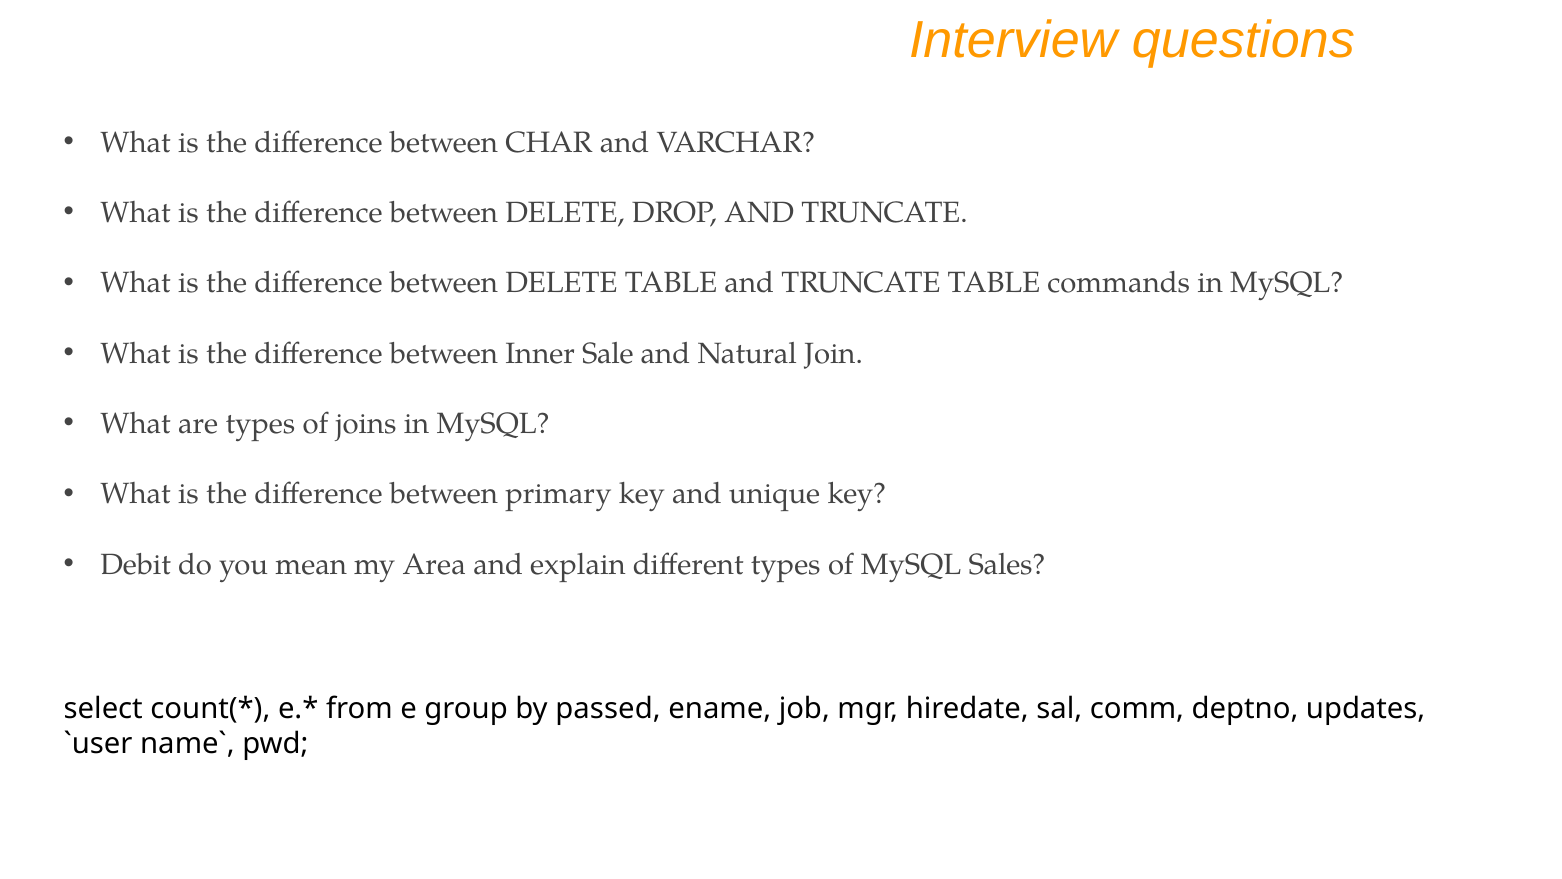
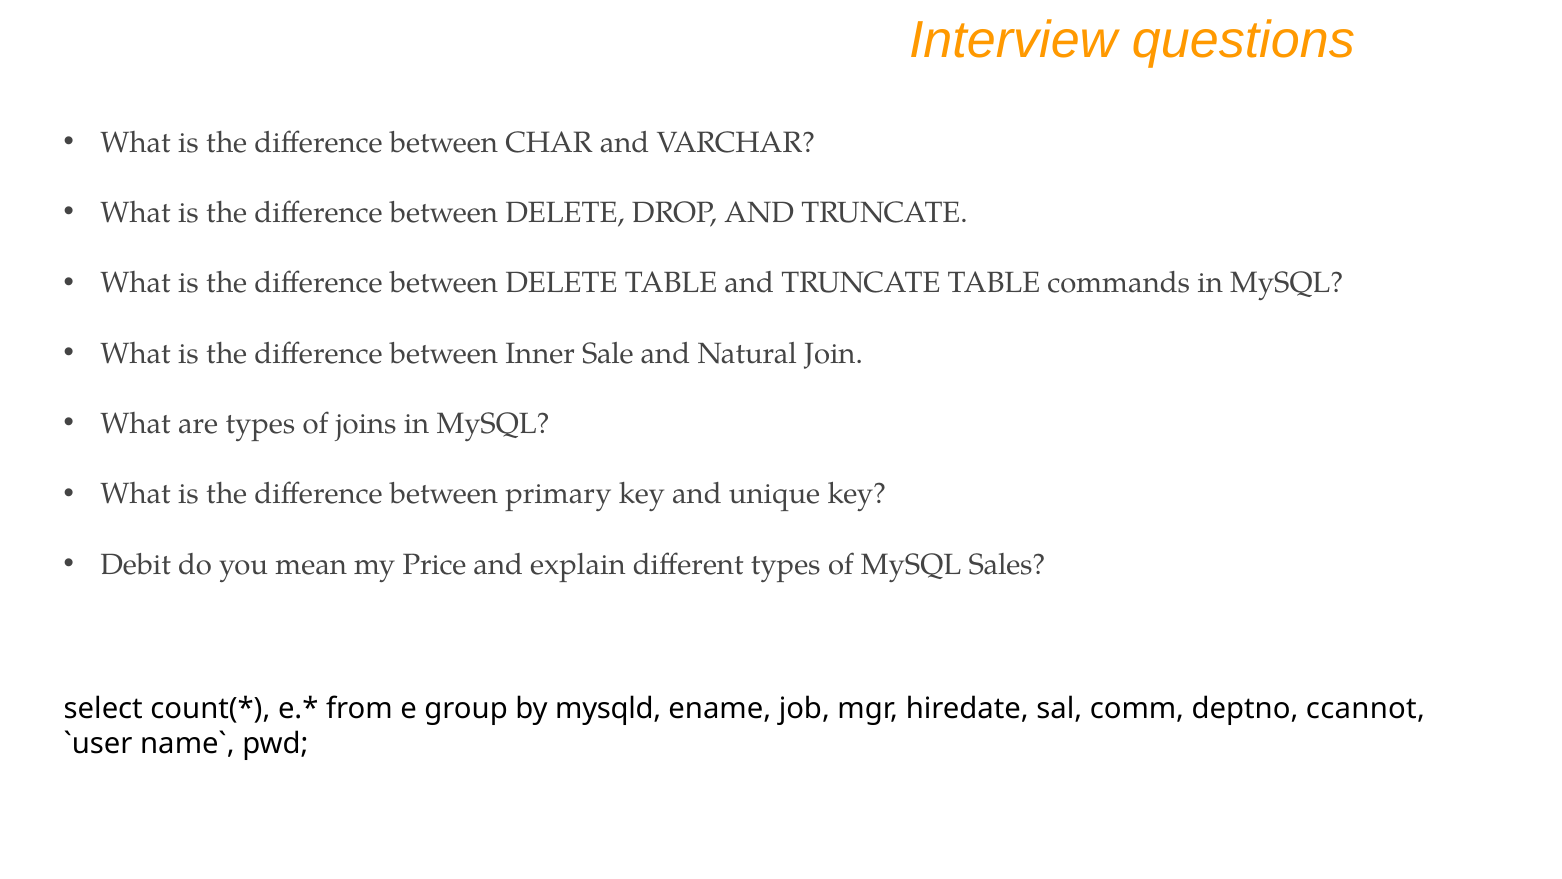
Area: Area -> Price (434, 564)
passed: passed -> mysqld (608, 709)
updates: updates -> ccannot (1365, 709)
